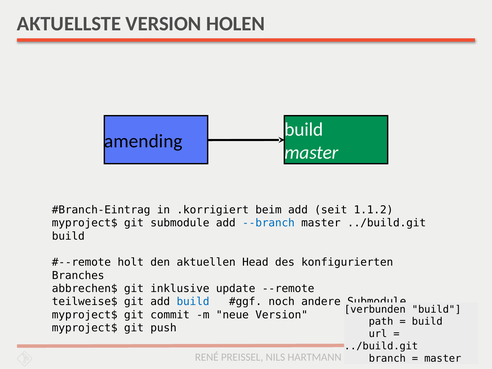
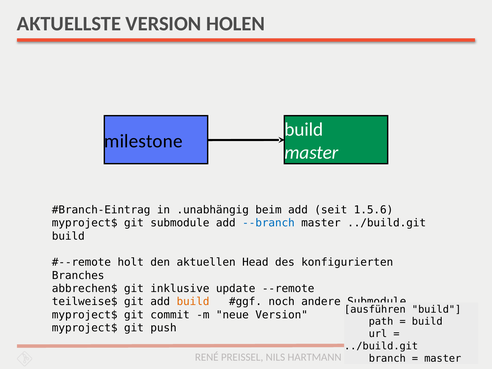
amending: amending -> milestone (143, 141)
.korrigiert: .korrigiert -> .unabhängig (213, 210)
1.1.2: 1.1.2 -> 1.5.6 (373, 210)
build colour: blue -> orange (193, 302)
verbunden: verbunden -> ausführen (375, 309)
